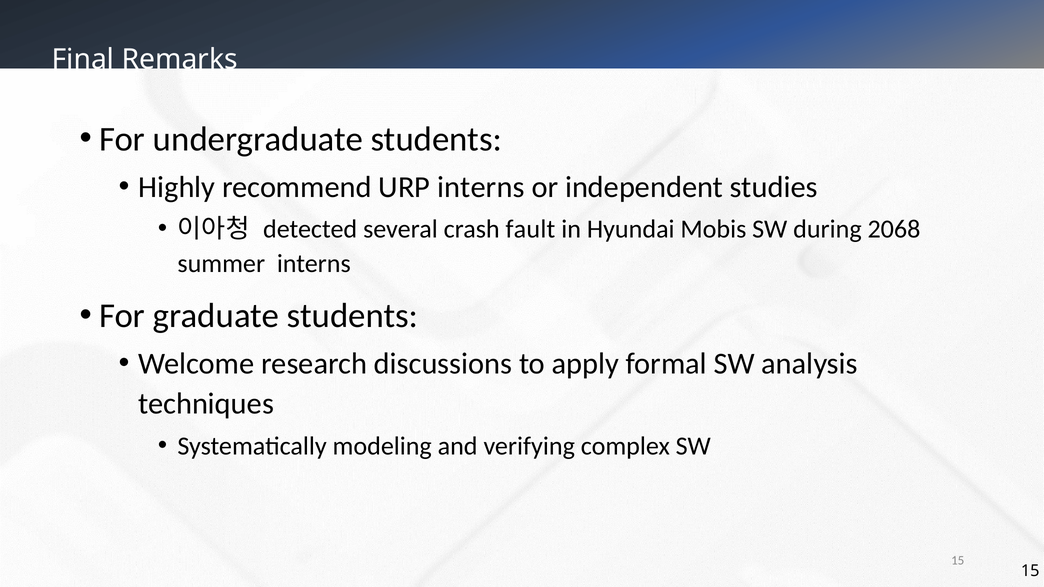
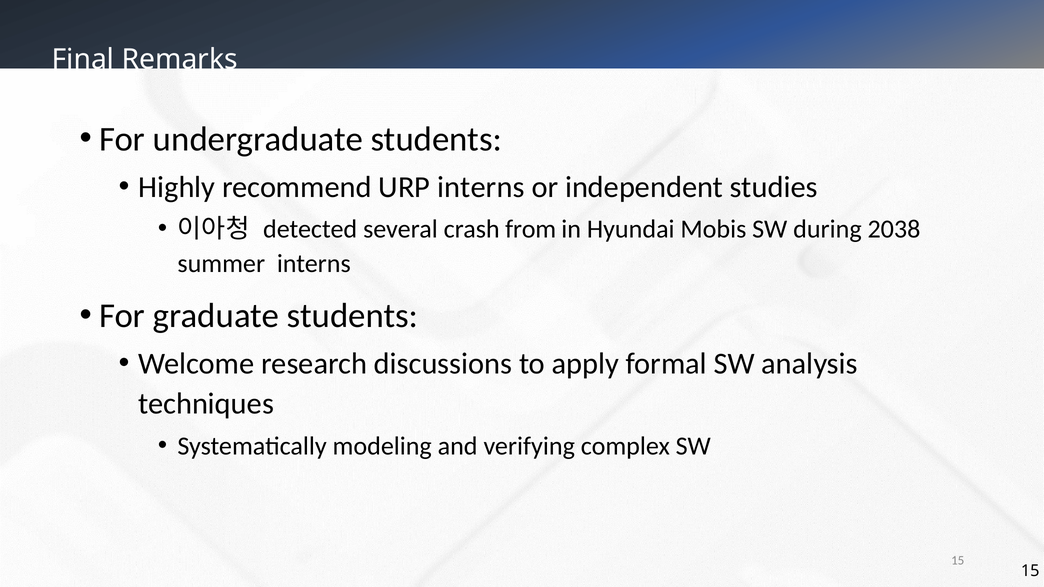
fault: fault -> from (531, 229)
2068: 2068 -> 2038 (894, 229)
